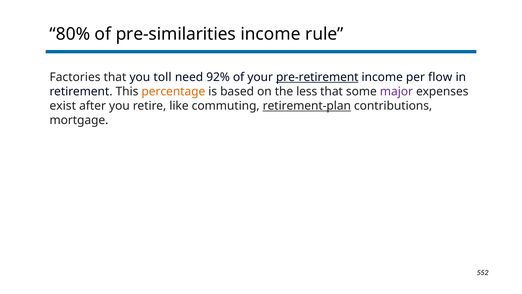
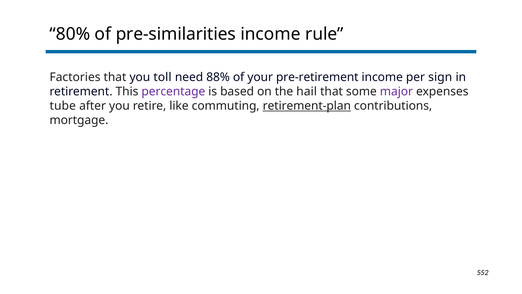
92%: 92% -> 88% (218, 77)
pre-retirement underline: present -> none (317, 77)
flow: flow -> sign (440, 77)
percentage colour: orange -> purple (173, 91)
less: less -> hail (307, 91)
exist: exist -> tube (63, 106)
